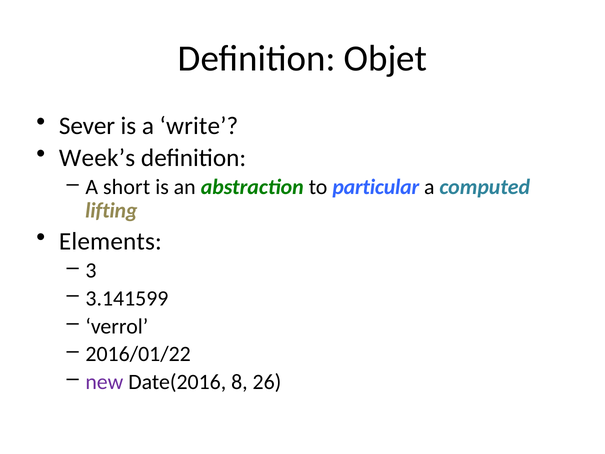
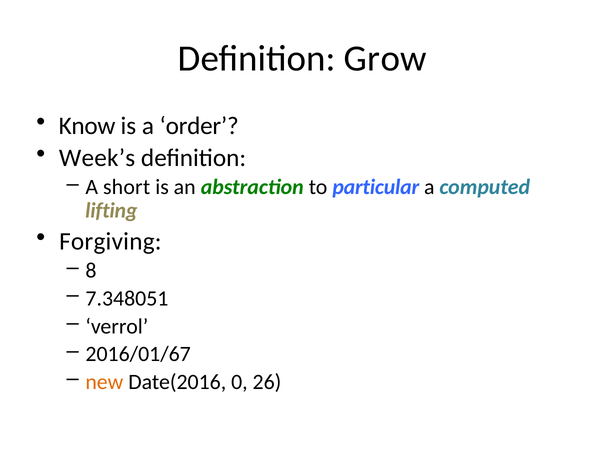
Objet: Objet -> Grow (385, 59)
Sever: Sever -> Know (87, 126)
write: write -> order (199, 126)
Elements: Elements -> Forgiving (110, 241)
3: 3 -> 8 (91, 271)
3.141599: 3.141599 -> 7.348051 (127, 298)
2016/01/22: 2016/01/22 -> 2016/01/67 (138, 354)
new colour: purple -> orange (104, 382)
8: 8 -> 0 (239, 382)
